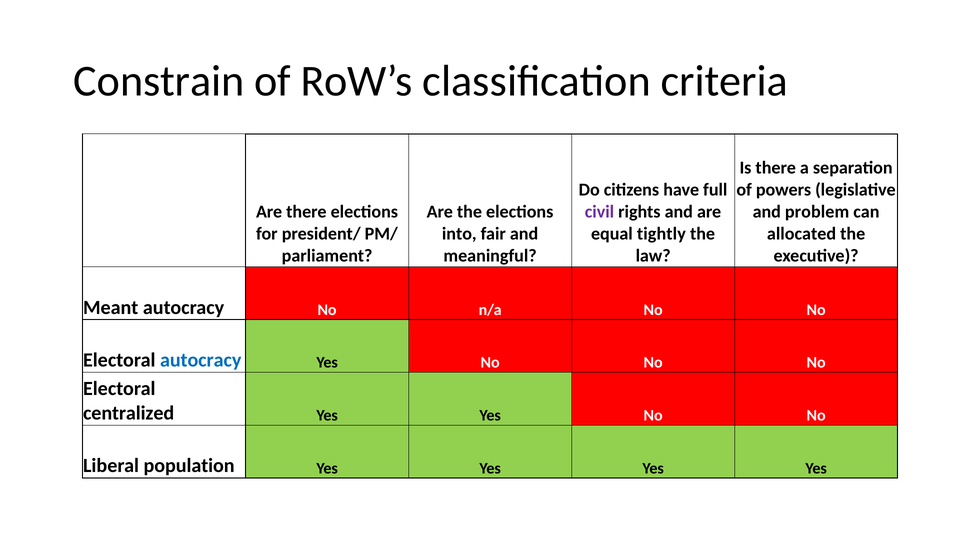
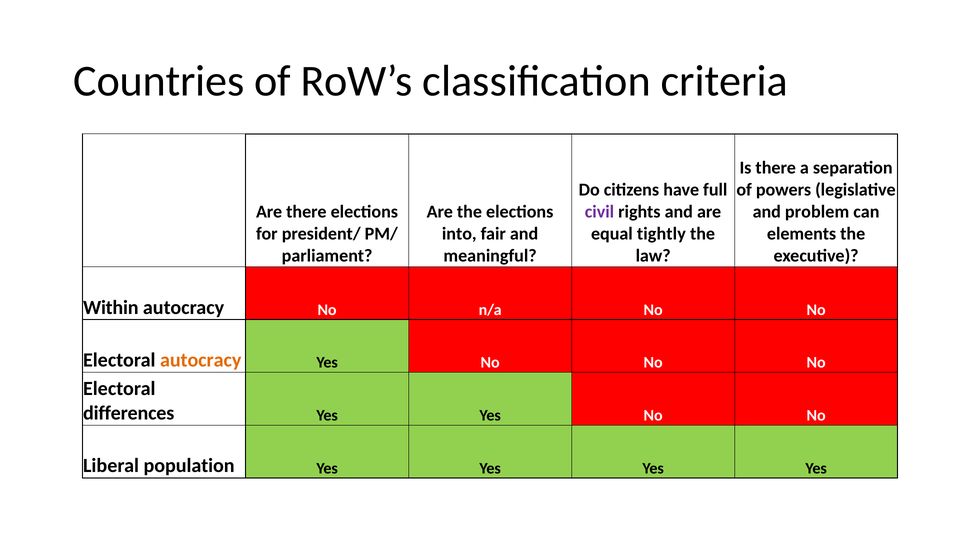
Constrain: Constrain -> Countries (159, 81)
allocated: allocated -> elements (802, 233)
Meant: Meant -> Within (111, 307)
autocracy colour: blue -> orange (201, 360)
centralized: centralized -> differences (129, 412)
